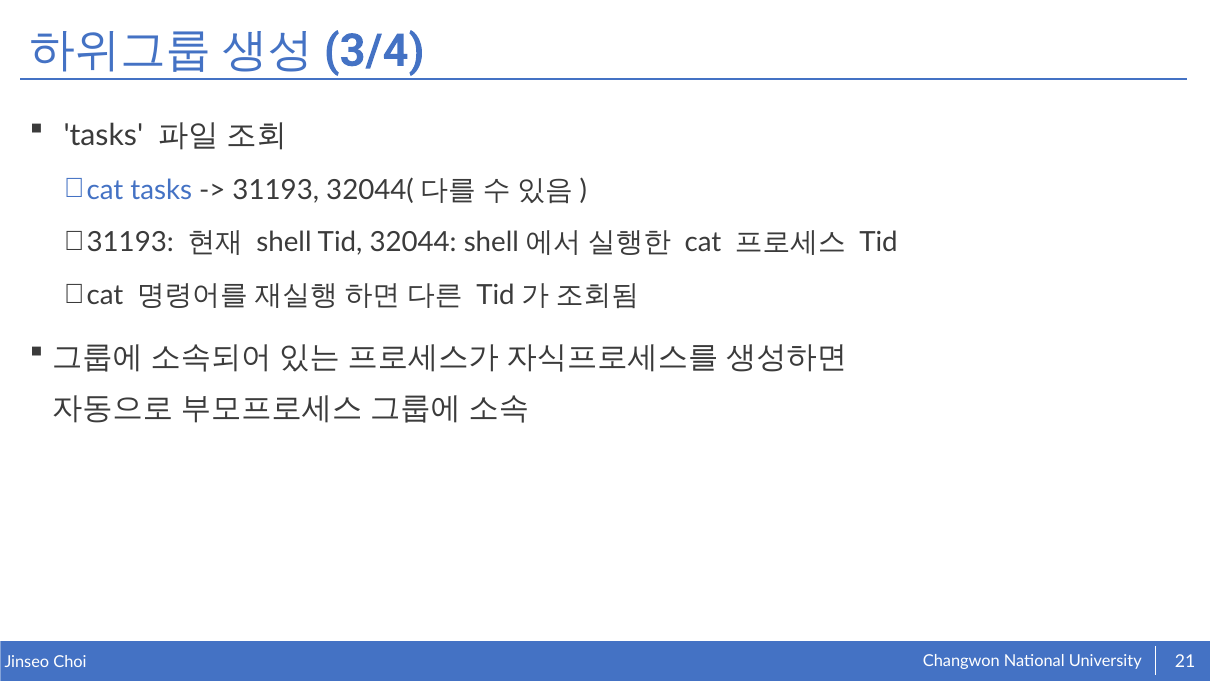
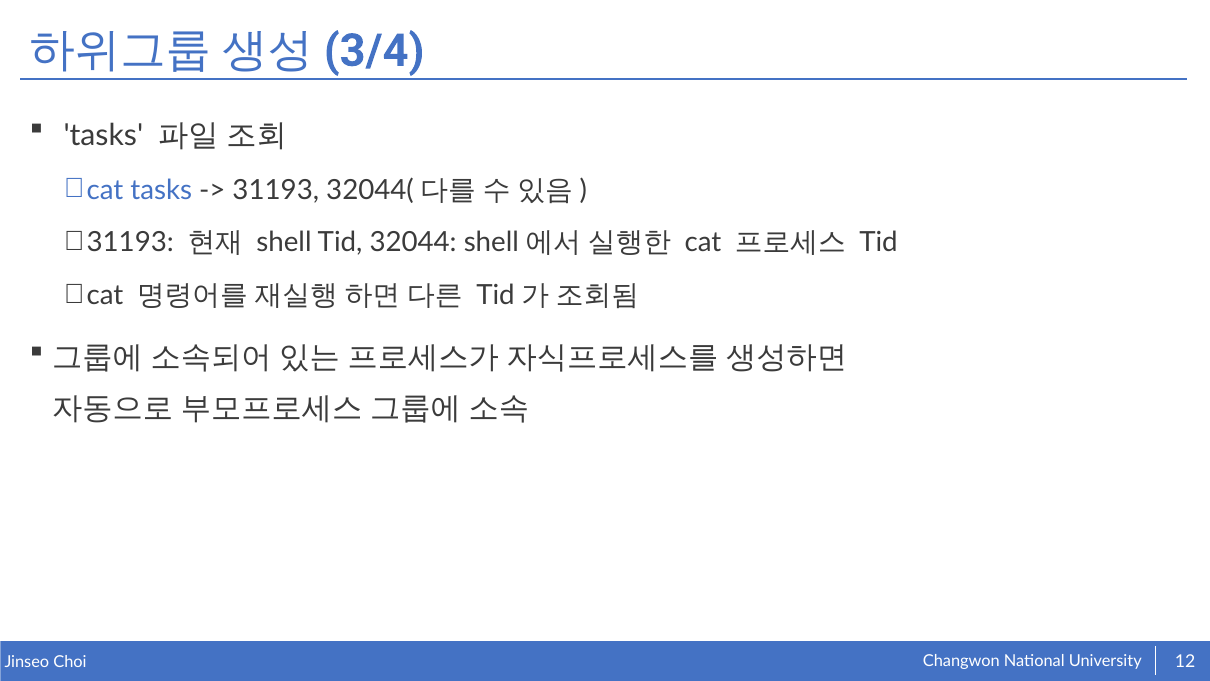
21: 21 -> 12 (1185, 661)
